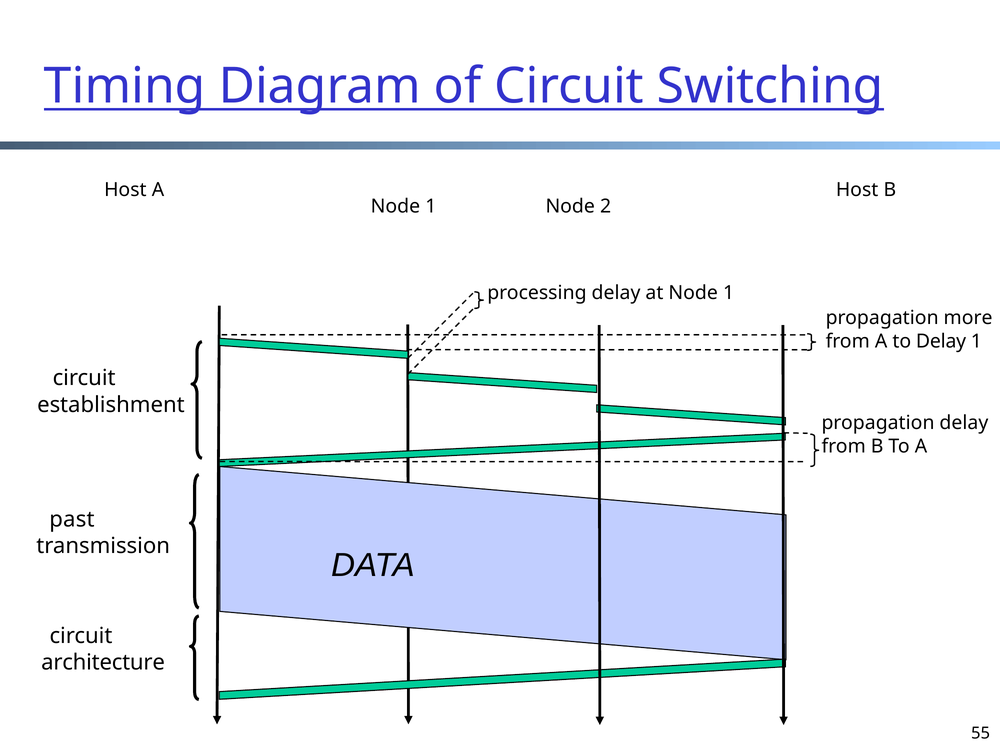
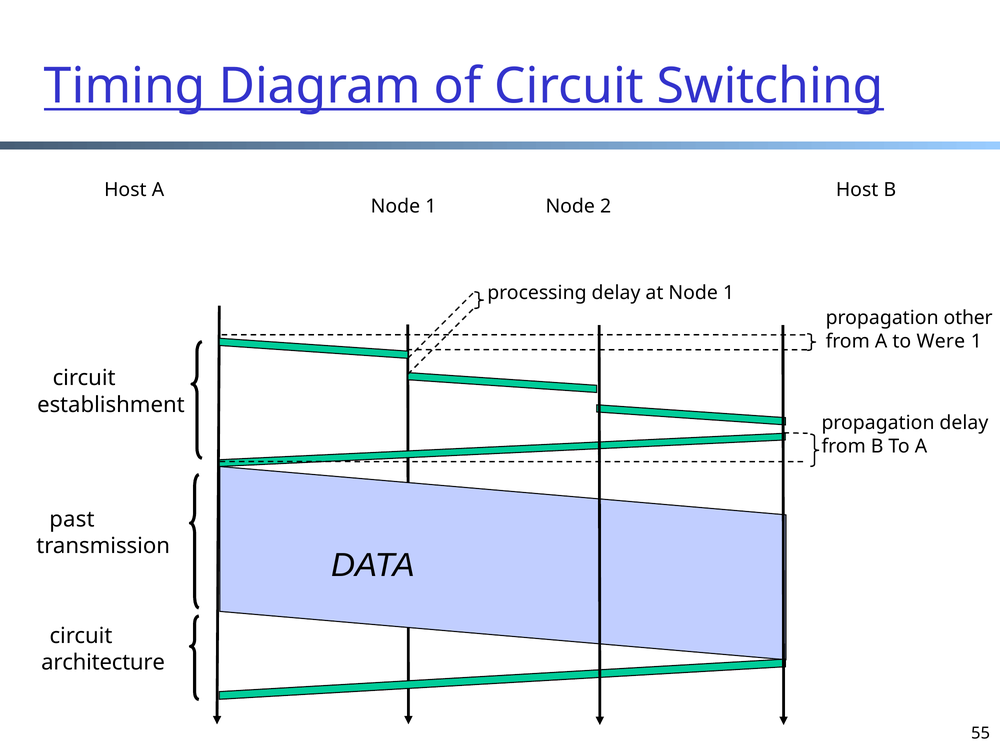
more: more -> other (968, 318)
to Delay: Delay -> Were (941, 341)
